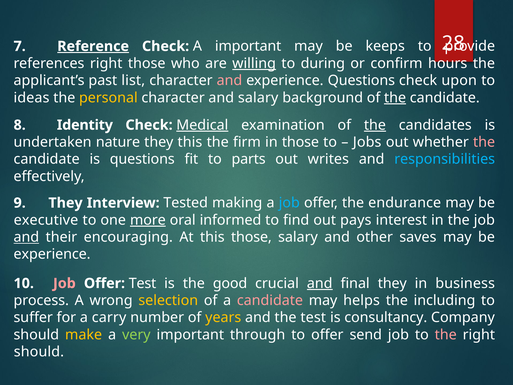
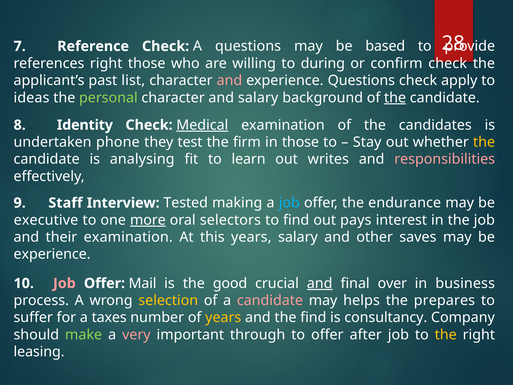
Reference underline: present -> none (93, 46)
A important: important -> questions (248, 46)
keeps: keeps -> based (385, 46)
willing underline: present -> none (254, 63)
confirm hours: hours -> check (448, 63)
upon: upon -> apply (459, 80)
personal colour: yellow -> light green (108, 98)
the underline: present -> none (375, 125)
nature: nature -> phone (118, 142)
they this: this -> test (190, 142)
Jobs: Jobs -> Stay (367, 142)
the colour: pink -> yellow (484, 142)
is questions: questions -> analysing (142, 159)
parts: parts -> learn (249, 159)
responsibilities colour: light blue -> pink (445, 159)
9 They: They -> Staff (65, 203)
informed: informed -> selectors (230, 220)
and underline: present -> none (26, 237)
their encouraging: encouraging -> examination (128, 237)
this those: those -> years (251, 237)
Offer Test: Test -> Mail (143, 283)
final they: they -> over (392, 283)
including: including -> prepares (444, 300)
carry: carry -> taxes (109, 317)
the test: test -> find (313, 317)
make colour: yellow -> light green (84, 335)
very colour: light green -> pink (136, 335)
send: send -> after (366, 335)
the colour: pink -> yellow (446, 335)
should: should -> leasing (39, 352)
